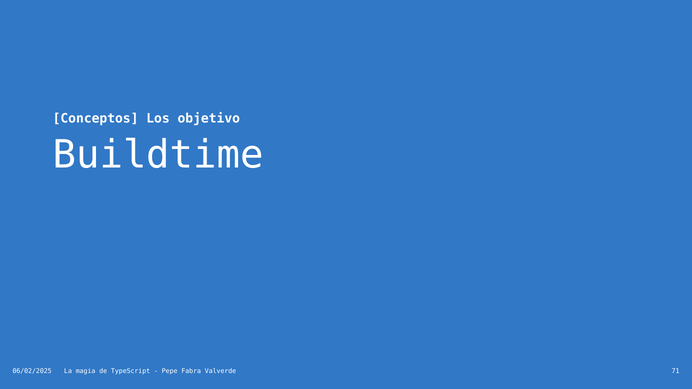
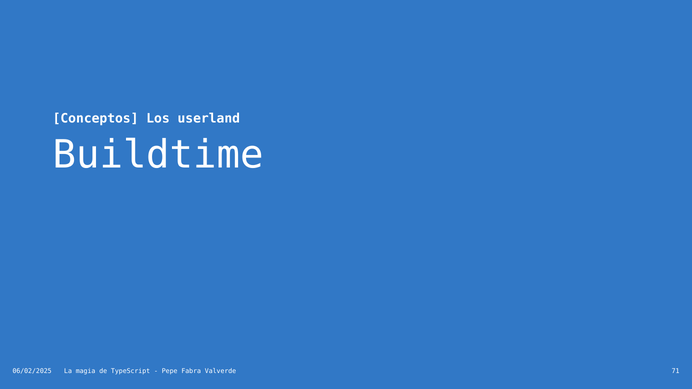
objetivo: objetivo -> userland (209, 119)
